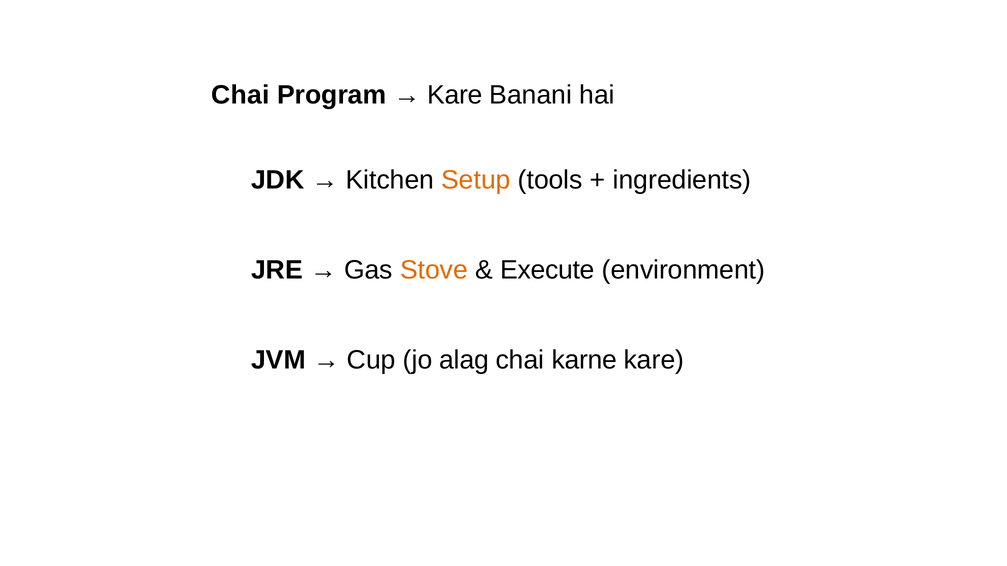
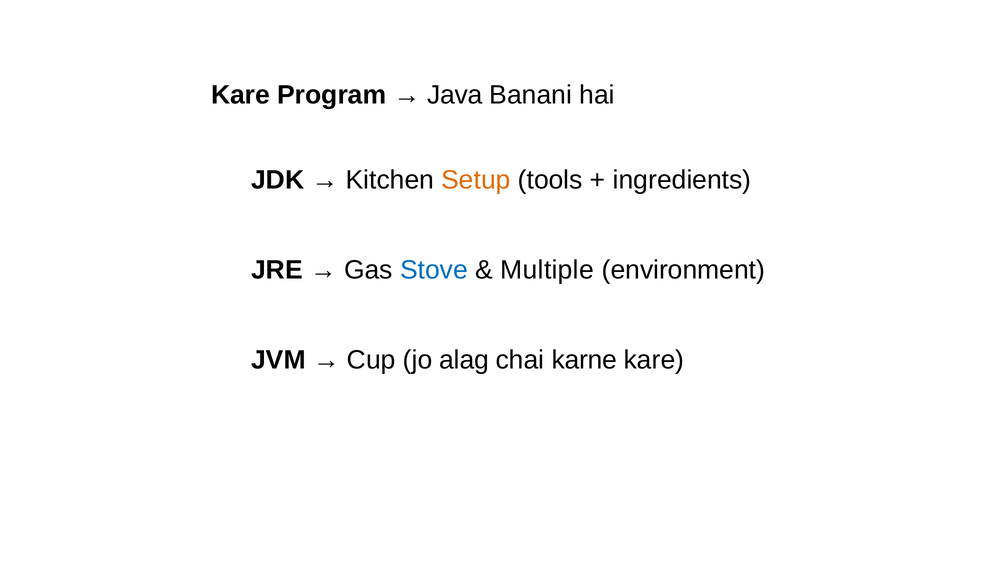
Chai: Chai -> Kare (241, 95)
Kare: Kare -> Java (455, 95)
Stove colour: orange -> blue (434, 270)
Execute: Execute -> Multiple (547, 270)
